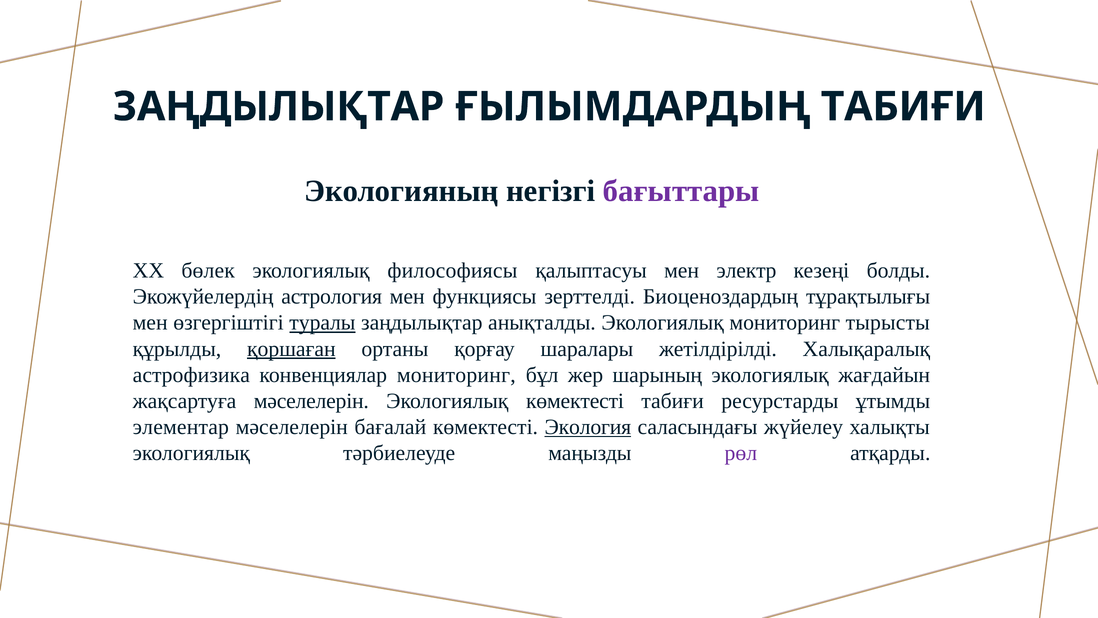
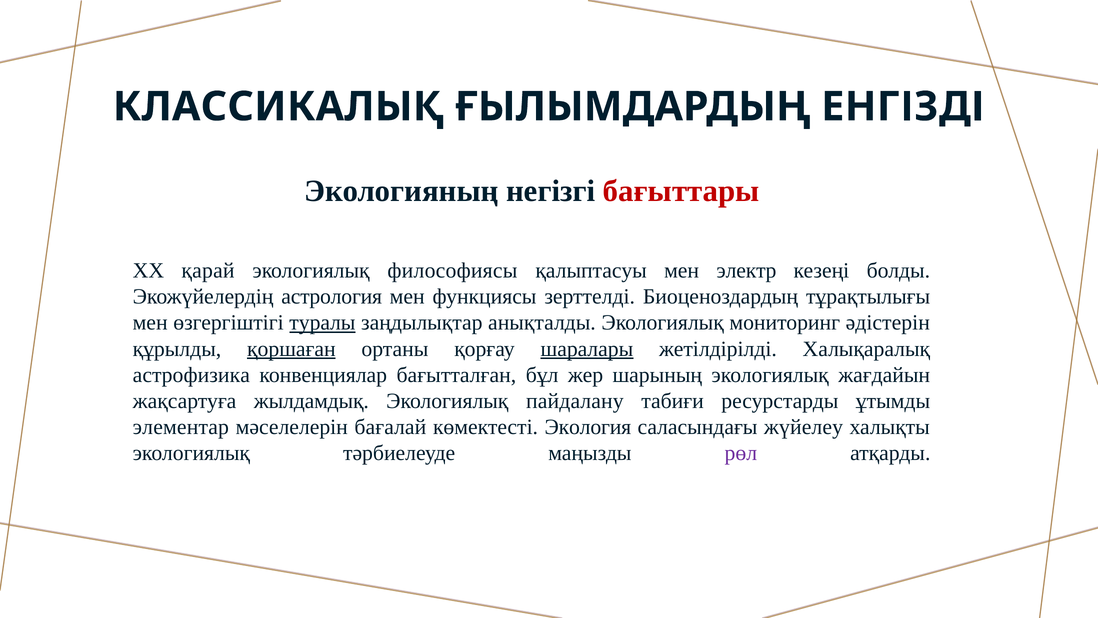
ЗАҢДЫЛЫҚТАР: ЗАҢДЫЛЫҚТАР -> КЛАССИКАЛЫҚ (278, 107)
ҒЫЛЫМДАРДЫҢ ТАБИҒИ: ТАБИҒИ -> ЕНГІЗДІ (903, 107)
бағыттары colour: purple -> red (681, 191)
бөлек: бөлек -> қарай (208, 270)
тырысты: тырысты -> әдістерін (888, 323)
шаралары underline: none -> present (587, 349)
конвенциялар мониторинг: мониторинг -> бағытталған (456, 375)
жақсартуға мәселелерін: мәселелерін -> жылдамдық (311, 401)
Экологиялық көмектесті: көмектесті -> пайдалану (575, 401)
Экология underline: present -> none (588, 427)
